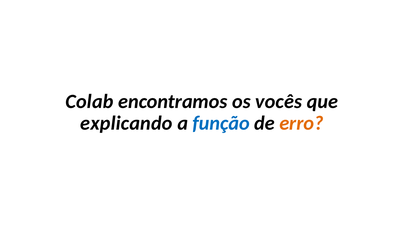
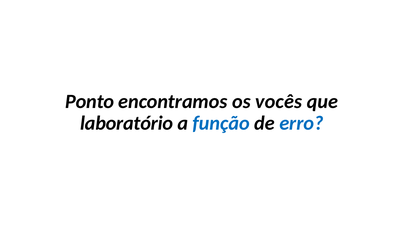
Colab: Colab -> Ponto (90, 101)
explicando: explicando -> laboratório (127, 123)
erro colour: orange -> blue (301, 123)
